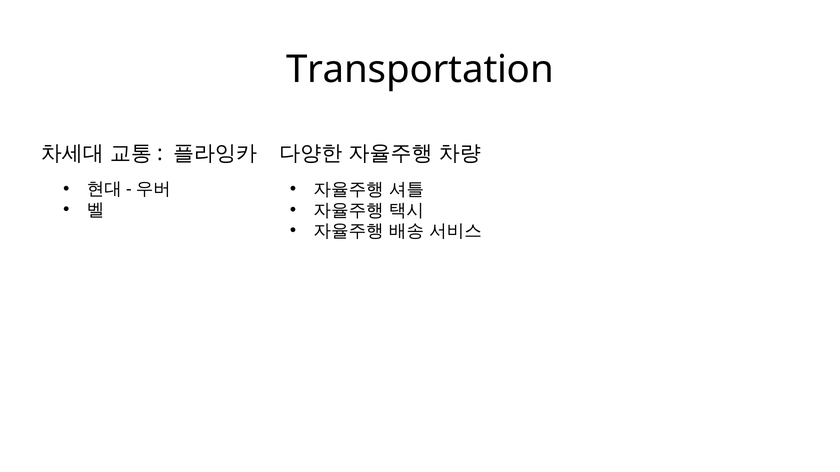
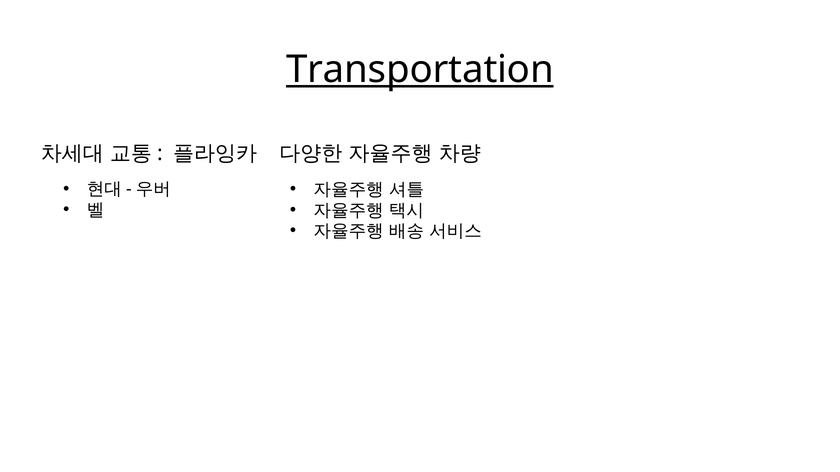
Transportation underline: none -> present (420, 70)
